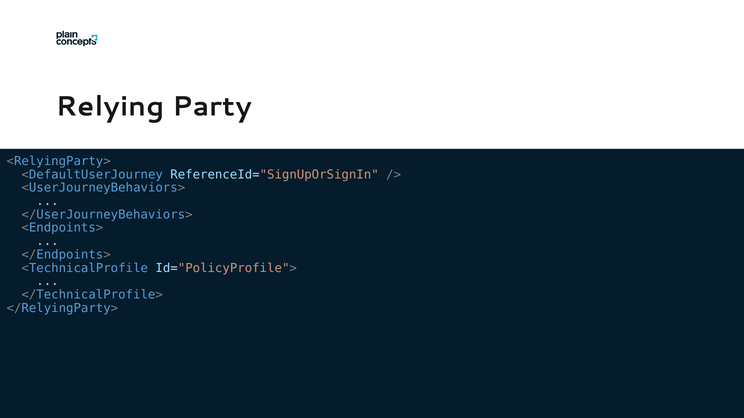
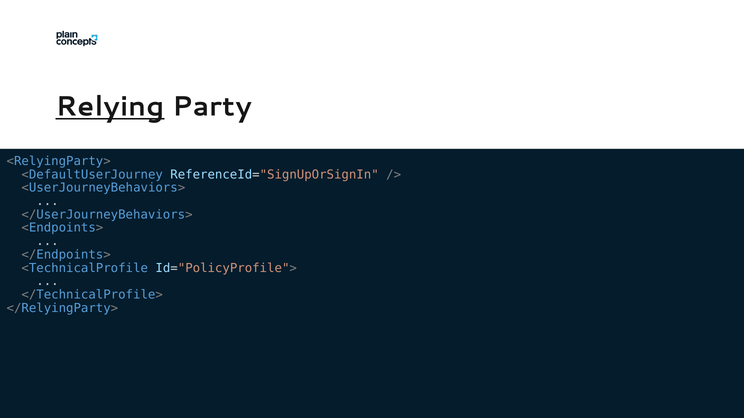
Relying underline: none -> present (110, 107)
